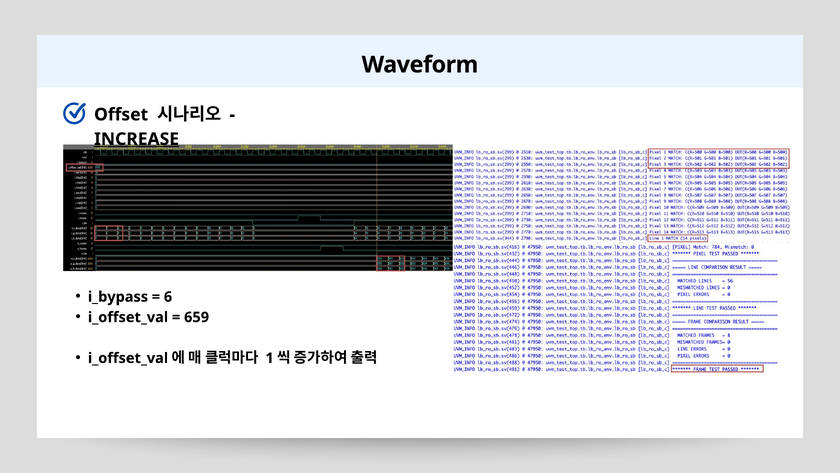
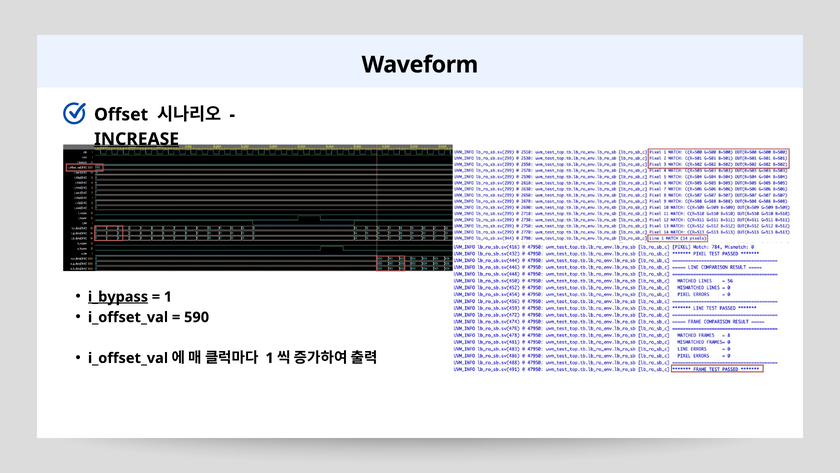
i_bypass underline: none -> present (118, 297)
6: 6 -> 1 (168, 297)
659: 659 -> 590 (197, 317)
